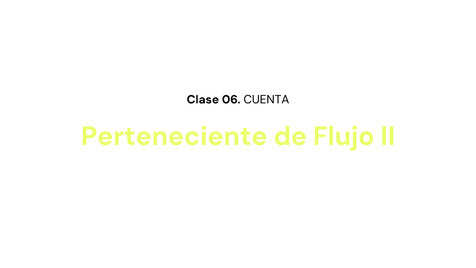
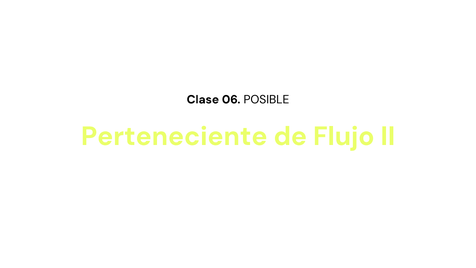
CUENTA: CUENTA -> POSIBLE (266, 99)
